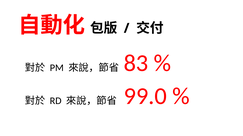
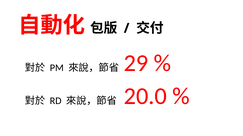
83: 83 -> 29 (136, 63)
99.0: 99.0 -> 20.0 (145, 97)
